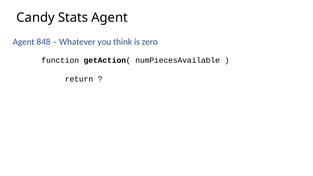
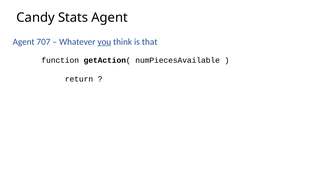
848: 848 -> 707 (43, 42)
you underline: none -> present (104, 42)
zero: zero -> that (150, 42)
